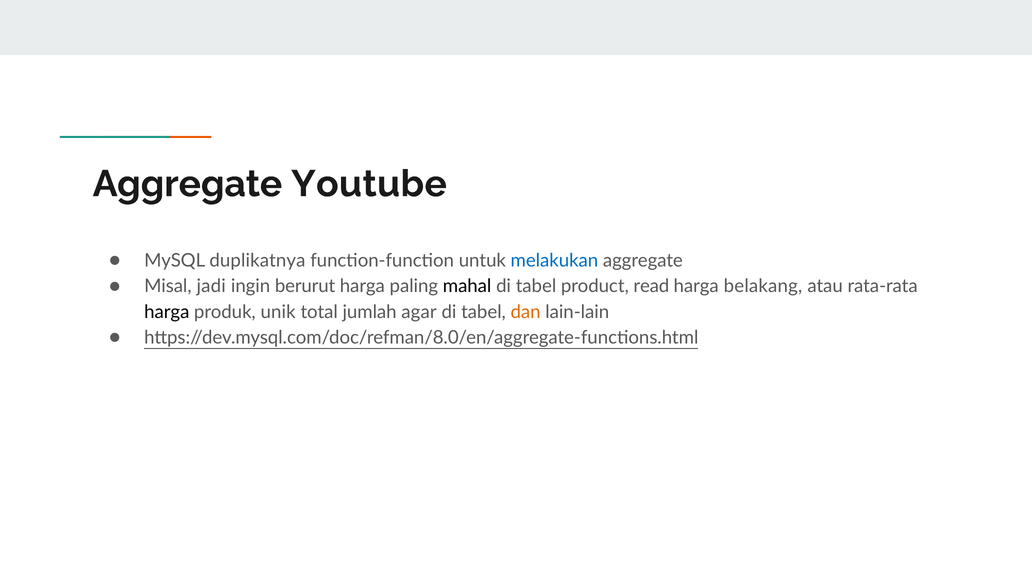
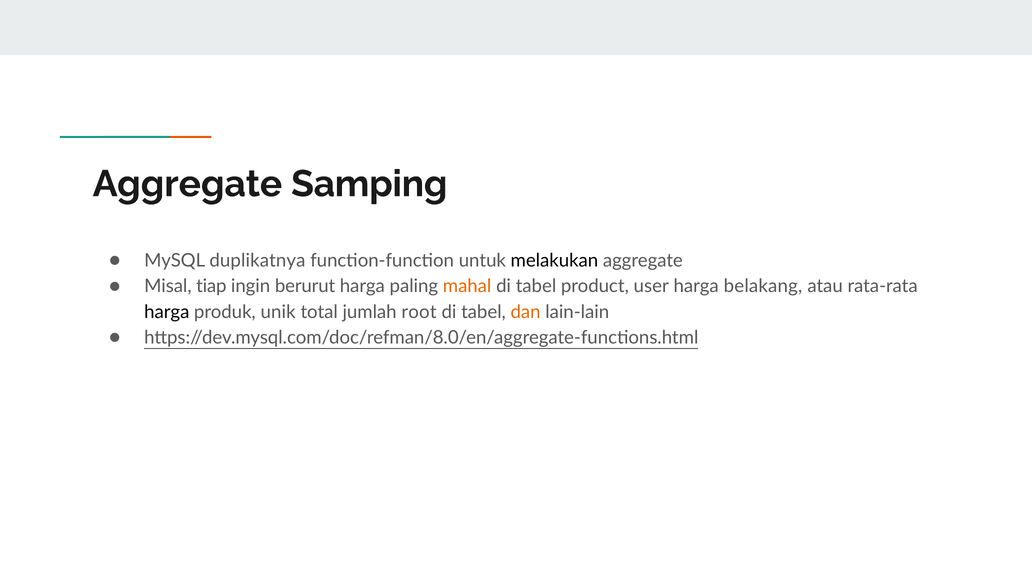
Youtube: Youtube -> Samping (369, 184)
melakukan colour: blue -> black (554, 261)
jadi: jadi -> tiap (211, 287)
mahal colour: black -> orange (467, 287)
read: read -> user (651, 287)
agar: agar -> root (419, 312)
